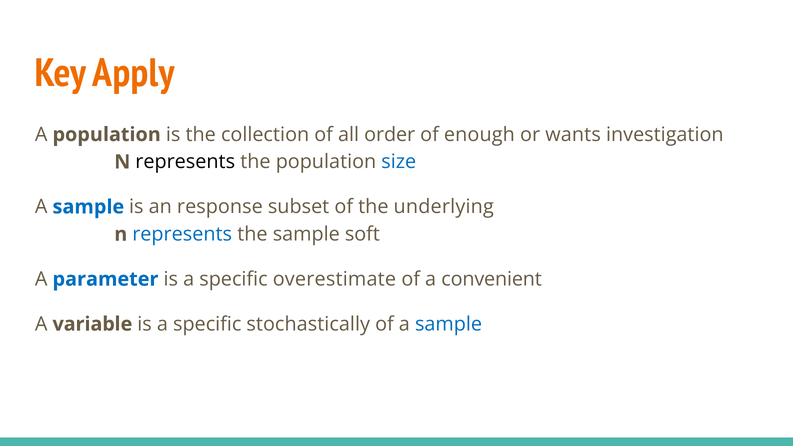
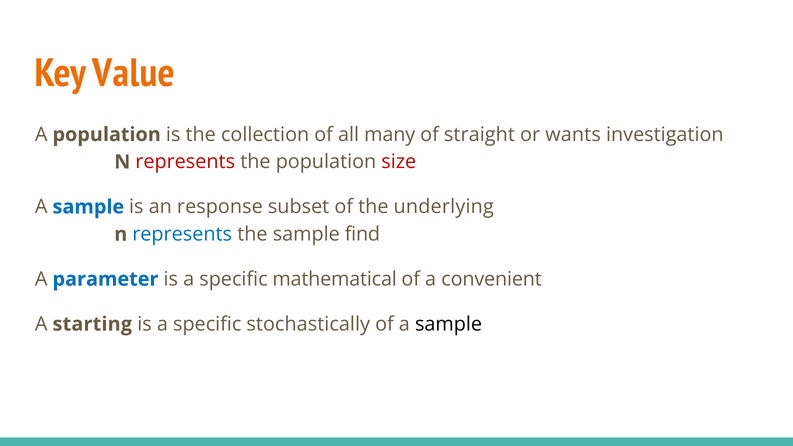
Apply: Apply -> Value (134, 73)
order: order -> many (390, 135)
enough: enough -> straight (479, 135)
represents colour: black -> red (185, 162)
size colour: blue -> red (399, 162)
soft: soft -> find (362, 234)
overestimate: overestimate -> mathematical (335, 279)
variable: variable -> starting (92, 324)
sample colour: blue -> black (449, 324)
